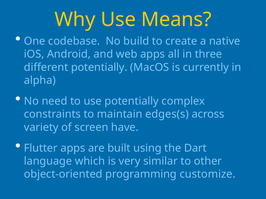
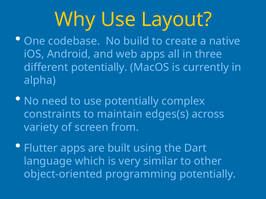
Means: Means -> Layout (176, 20)
have: have -> from (125, 128)
programming customize: customize -> potentially (208, 175)
